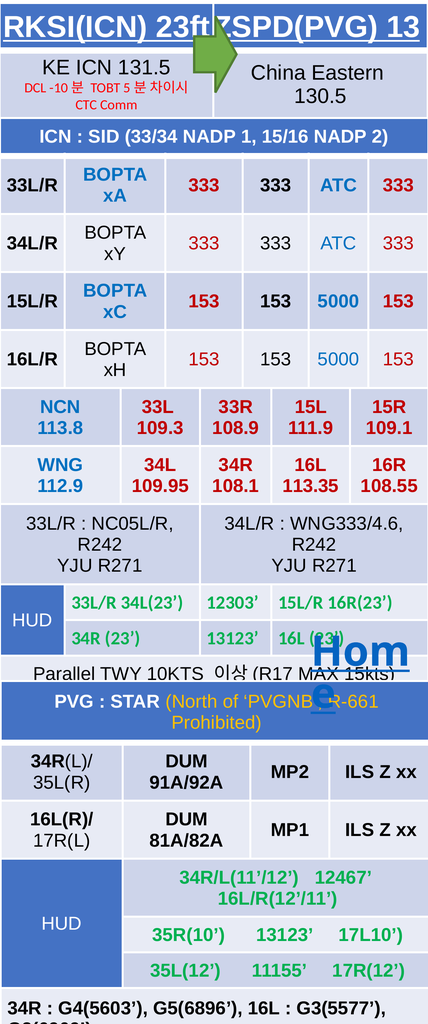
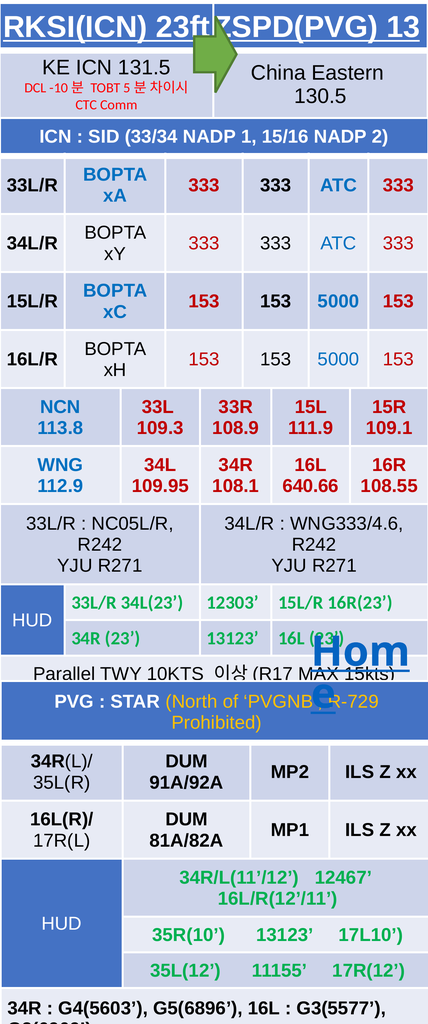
113.35: 113.35 -> 640.66 (311, 486)
R-661: R-661 -> R-729 (353, 702)
